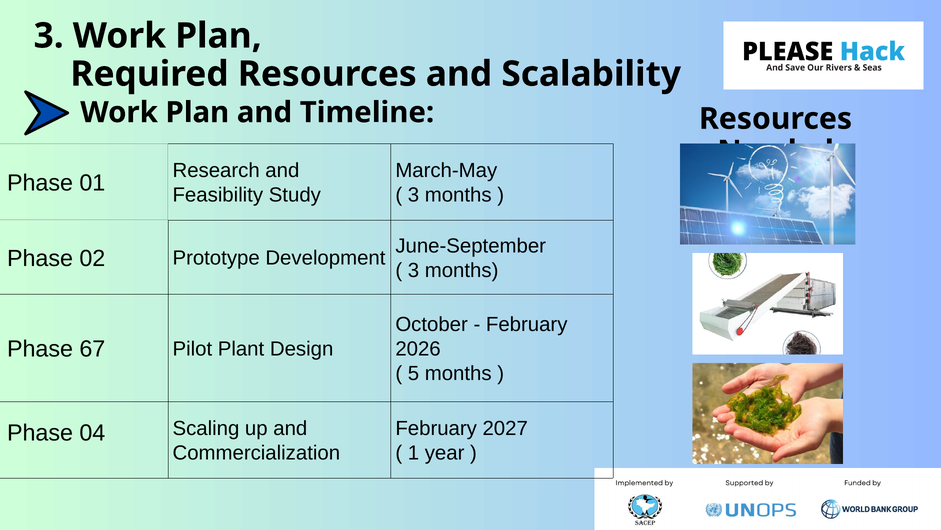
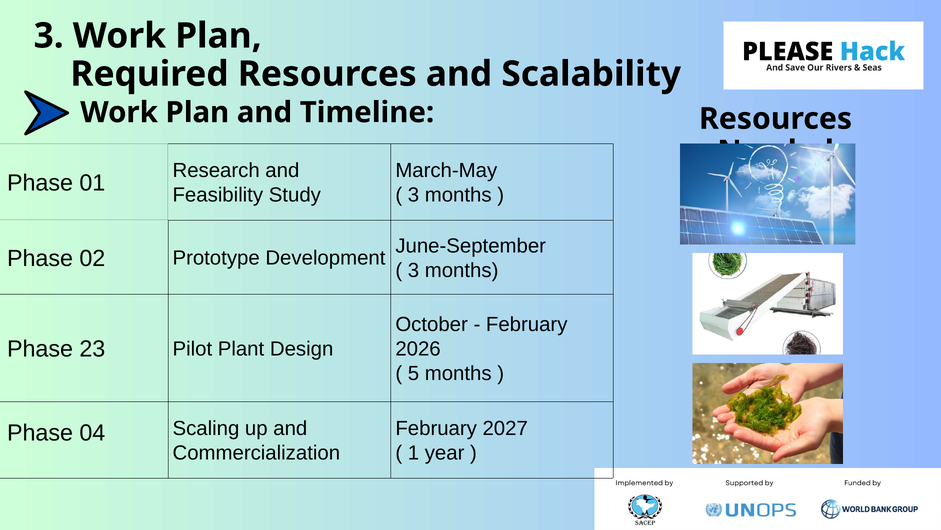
67: 67 -> 23 (92, 349)
